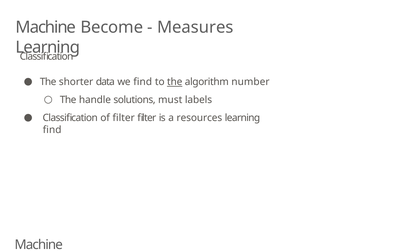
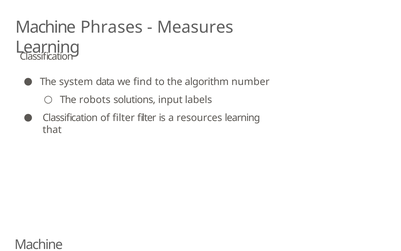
Become: Become -> Phrases (112, 27)
shorter: shorter -> system (76, 82)
the underline: present -> none (175, 82)
handle: handle -> robots (95, 100)
must: must -> input (170, 100)
find: find -> that (52, 130)
